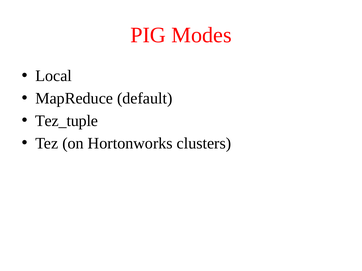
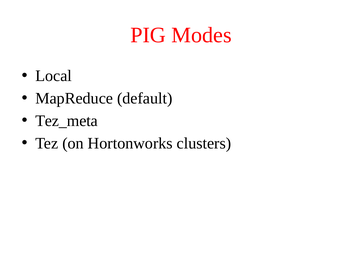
Tez_tuple: Tez_tuple -> Tez_meta (67, 121)
